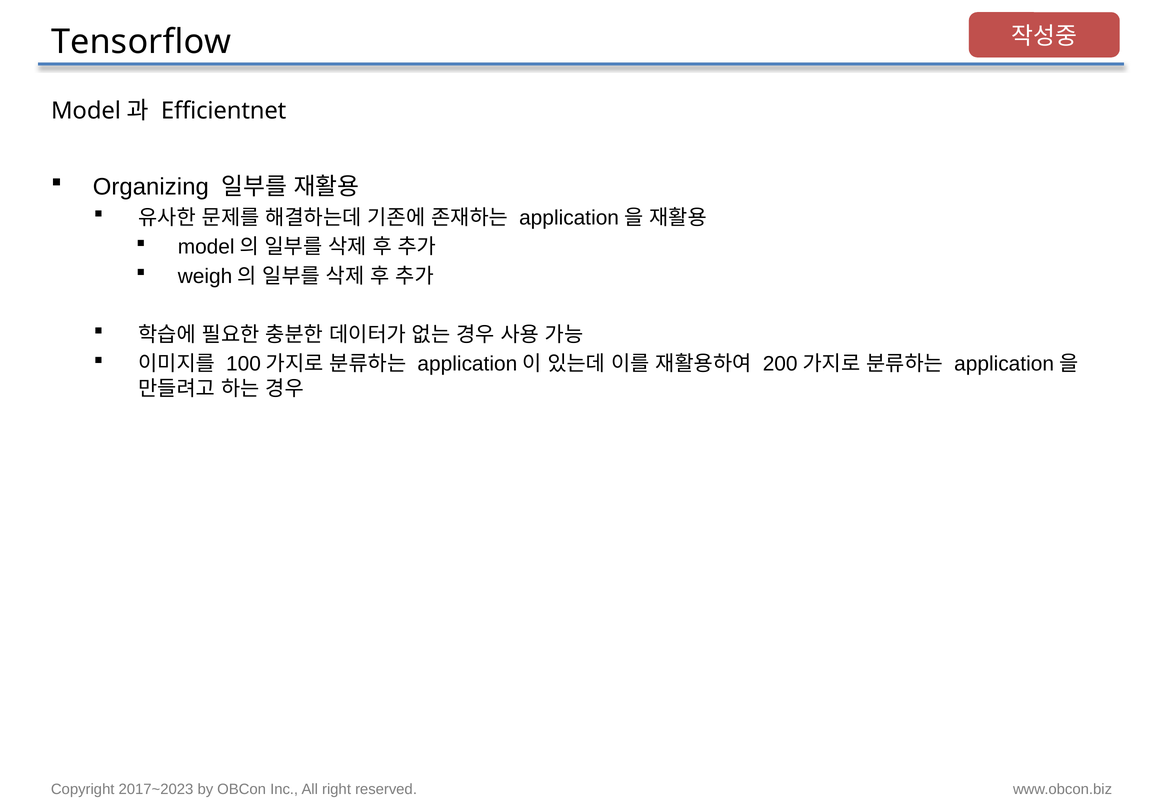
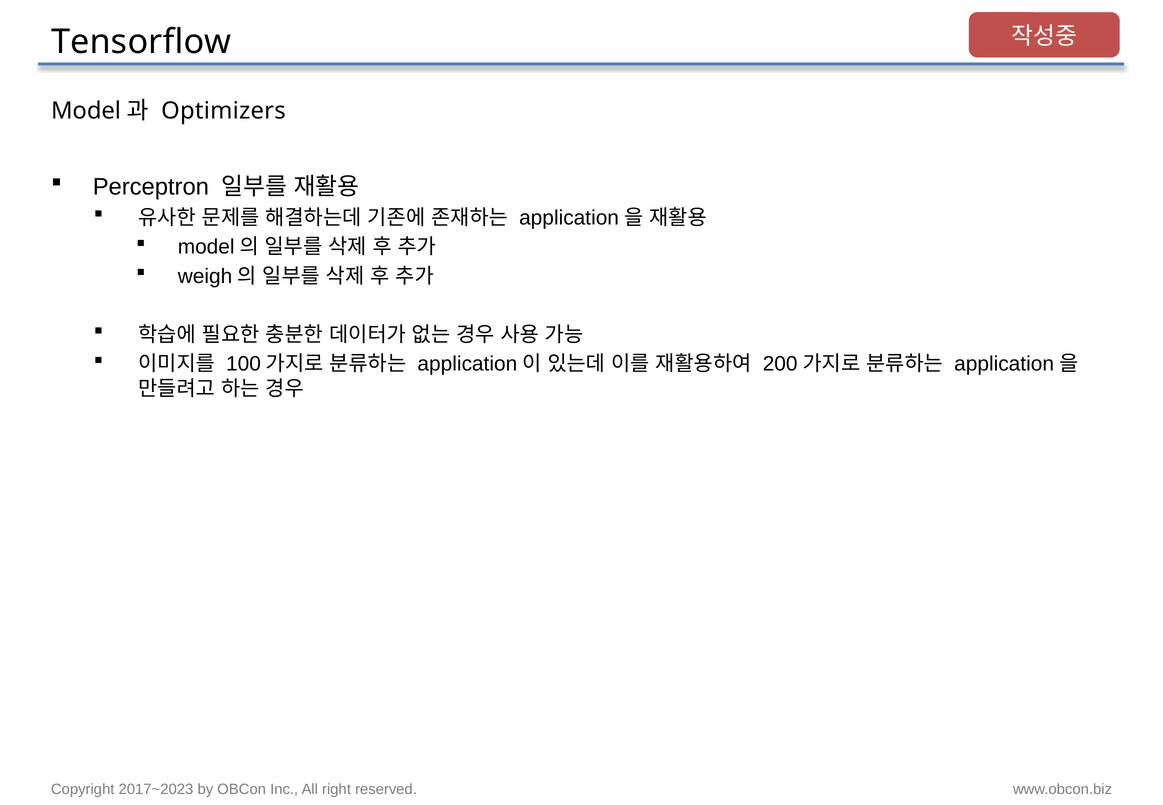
Efficientnet: Efficientnet -> Optimizers (223, 111)
Organizing: Organizing -> Perceptron (151, 187)
